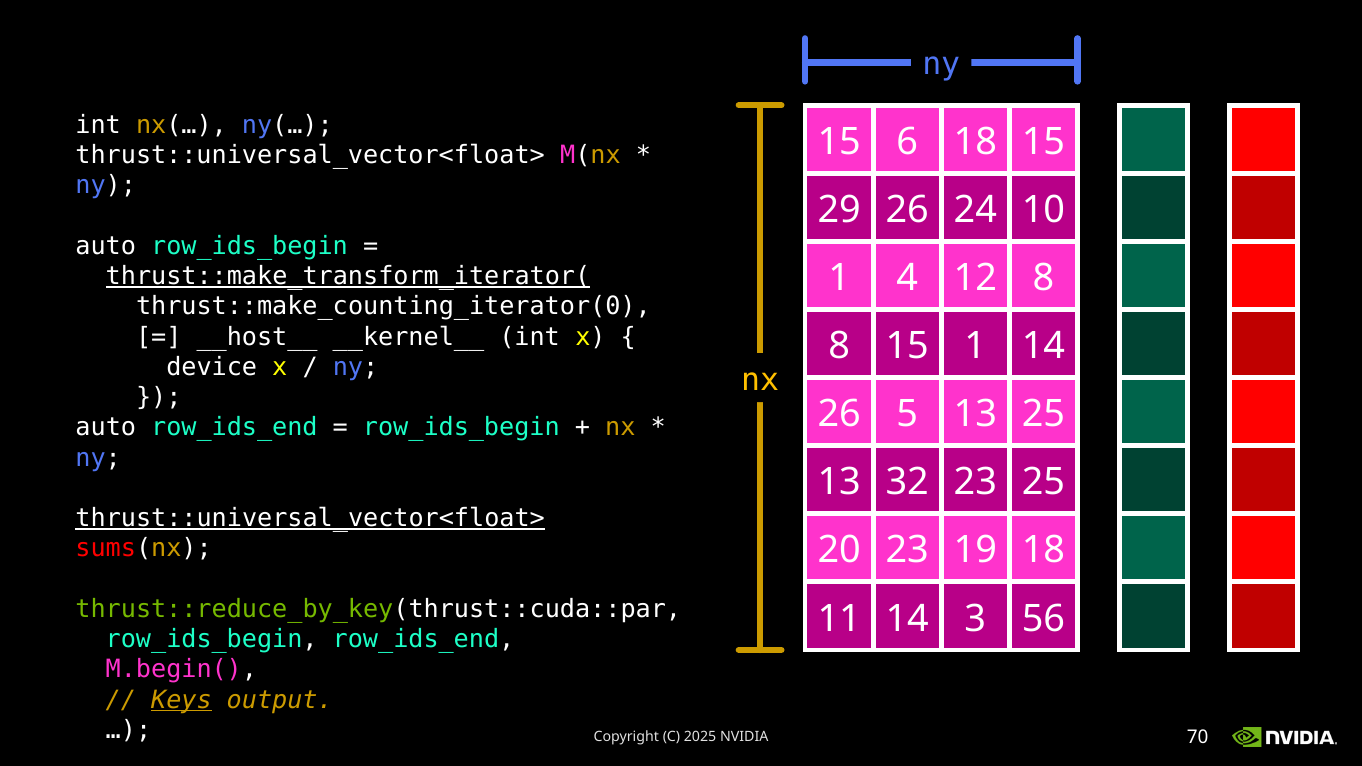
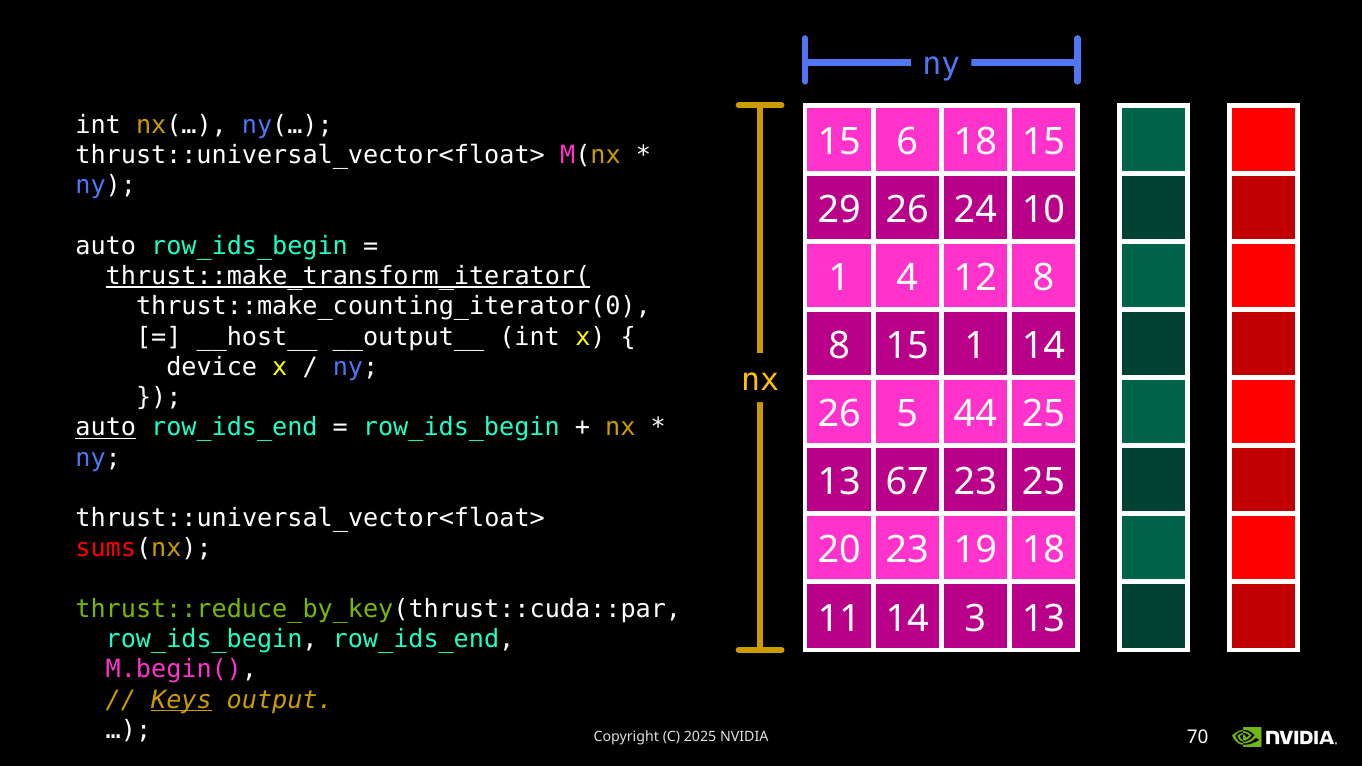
__kernel__: __kernel__ -> __output__ (408, 337)
5 13: 13 -> 44 (975, 414)
auto underline: none -> present (106, 428)
32: 32 -> 67 (907, 482)
thrust::universal_vector<float> underline: present -> none (310, 518)
3 56: 56 -> 13 (1043, 619)
